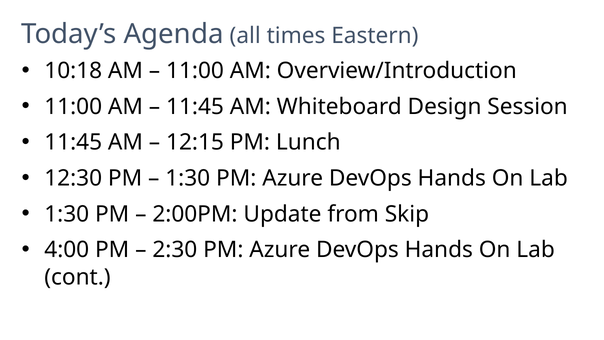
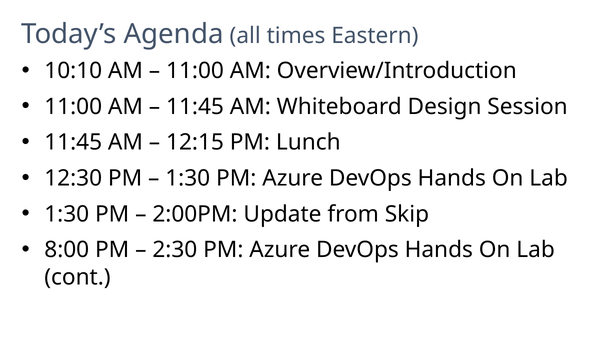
10:18: 10:18 -> 10:10 (73, 71)
4:00: 4:00 -> 8:00 (67, 250)
